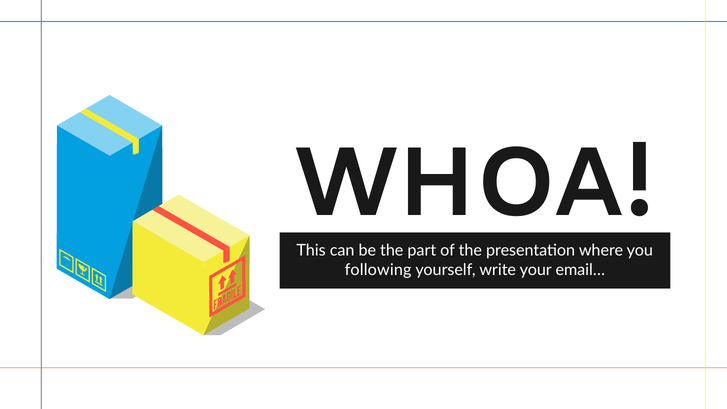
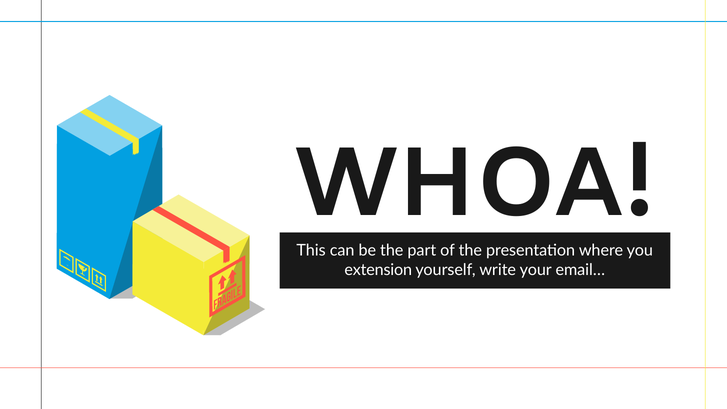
following: following -> extension (378, 270)
